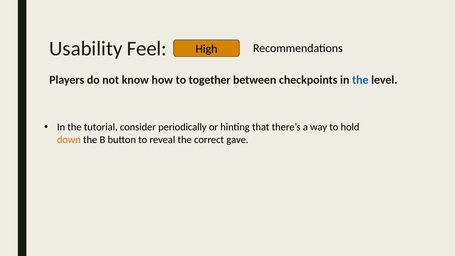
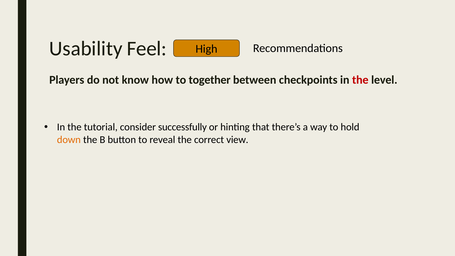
the colour: blue -> red (360, 80)
periodically: periodically -> successfully (182, 127)
gave: gave -> view (237, 140)
